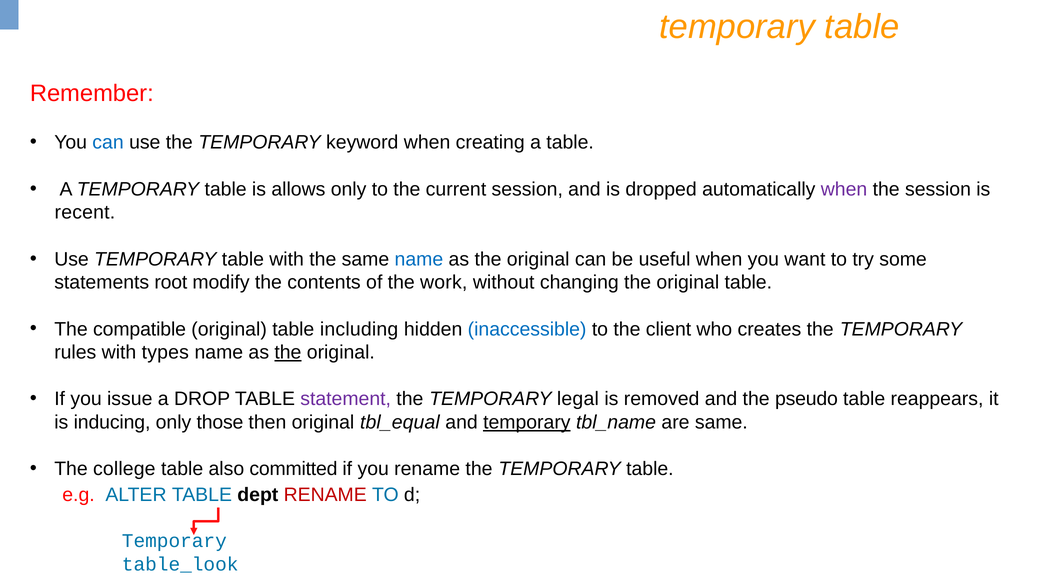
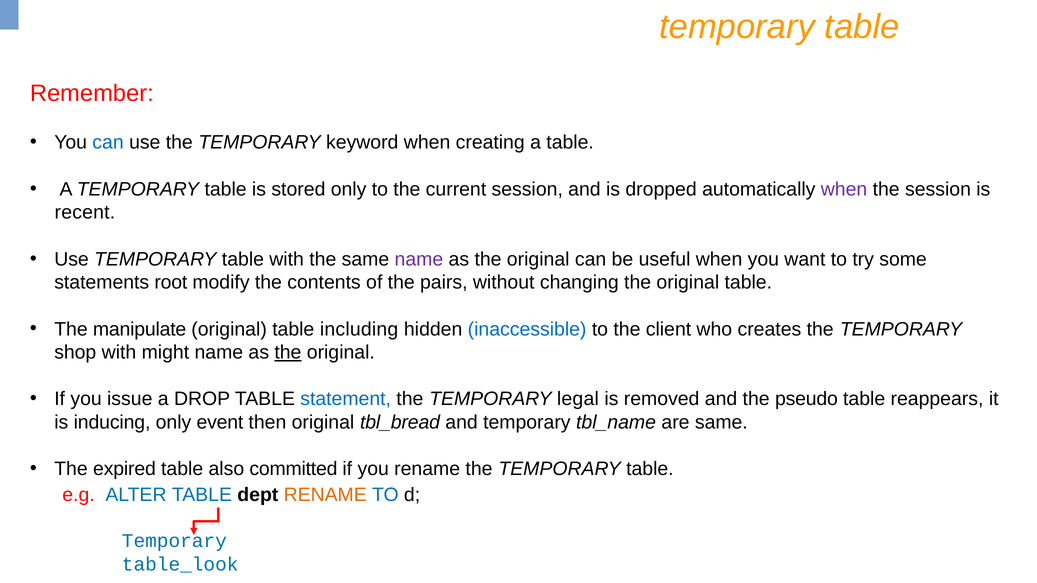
allows: allows -> stored (298, 189)
name colour: blue -> purple (419, 259)
work: work -> pairs (444, 283)
compatible: compatible -> manipulate (140, 329)
rules: rules -> shop (75, 353)
types: types -> might (165, 353)
statement colour: purple -> blue (346, 399)
those: those -> event (220, 423)
tbl_equal: tbl_equal -> tbl_bread (400, 423)
temporary underline: present -> none (527, 423)
college: college -> expired (124, 469)
RENAME colour: red -> orange (325, 495)
